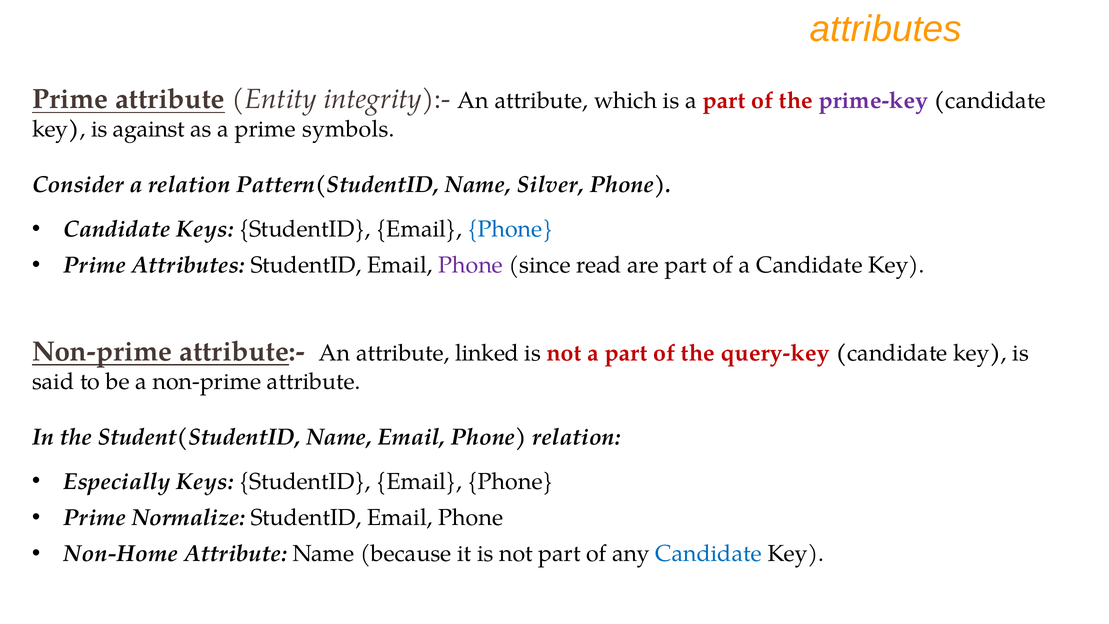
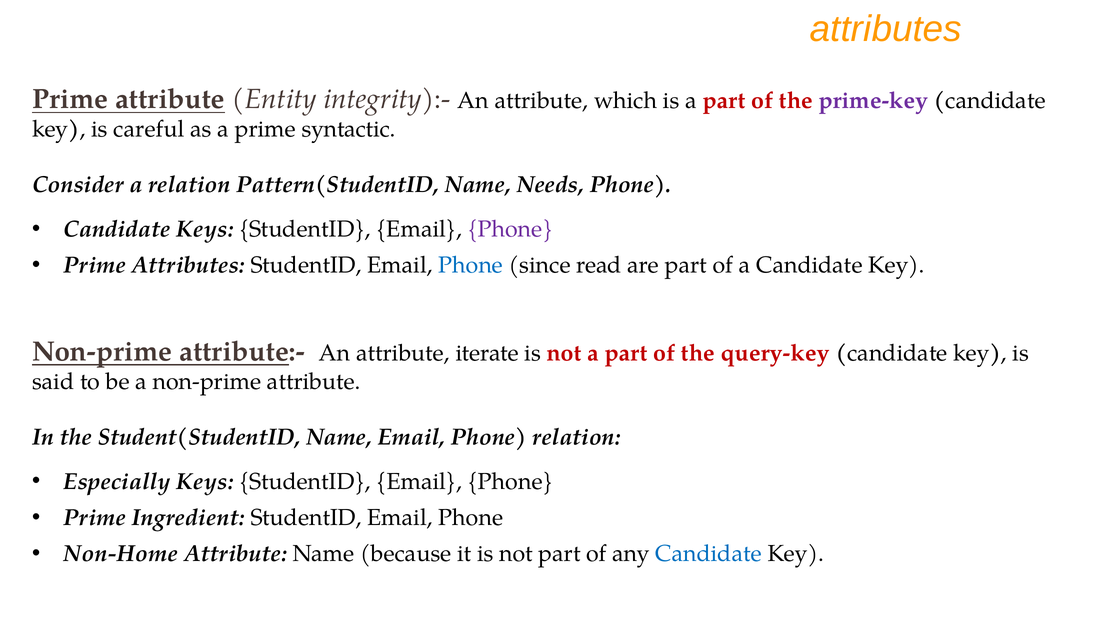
against: against -> careful (149, 129)
symbols: symbols -> syntactic (349, 129)
Silver: Silver -> Needs (550, 185)
Phone colour: blue -> purple (510, 229)
Phone colour: purple -> blue (471, 265)
linked: linked -> iterate (487, 353)
Normalize: Normalize -> Ingredient (188, 518)
